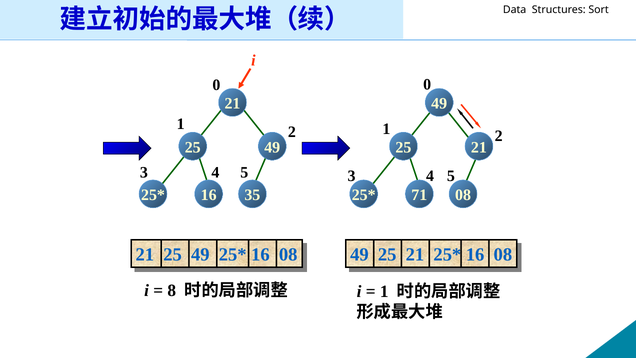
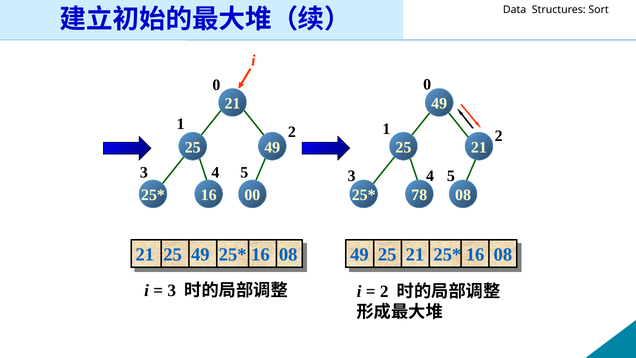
35: 35 -> 00 (252, 195)
71: 71 -> 78 (419, 195)
8: 8 -> 3 (172, 290)
1: 1 -> 2 (384, 291)
